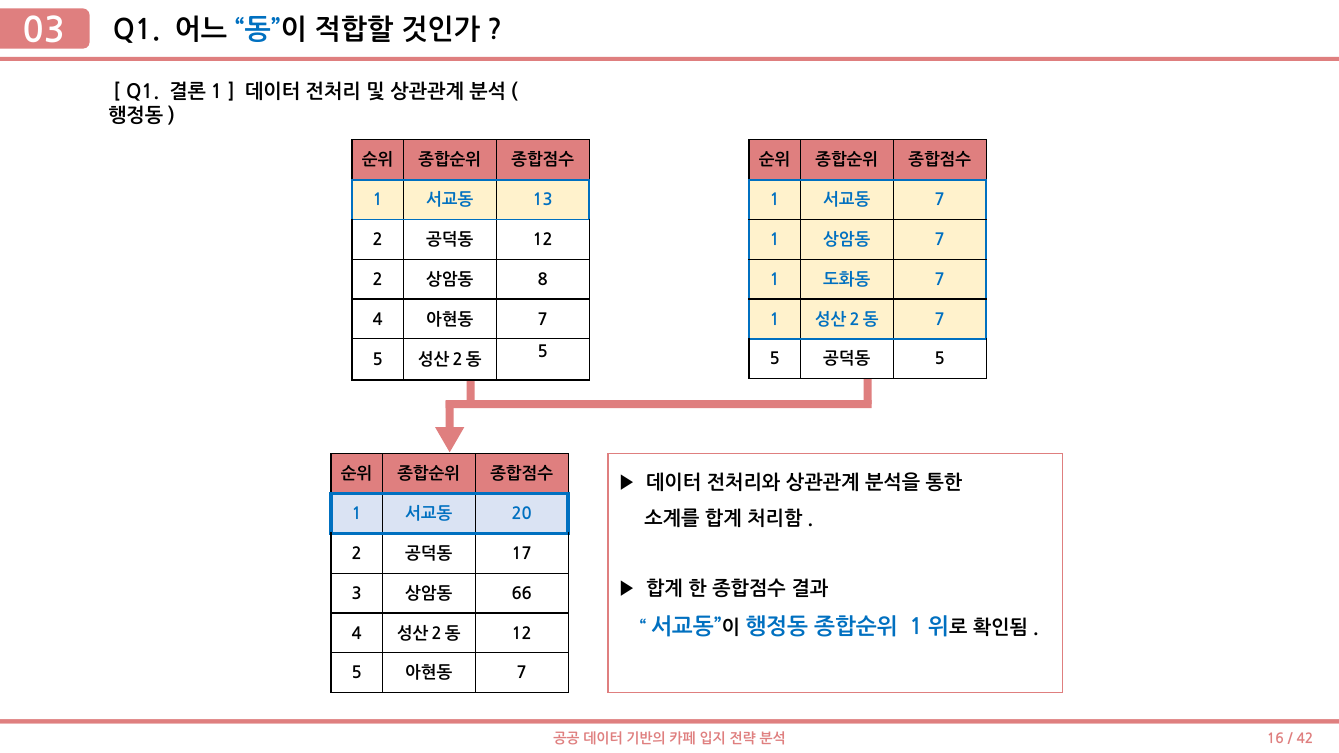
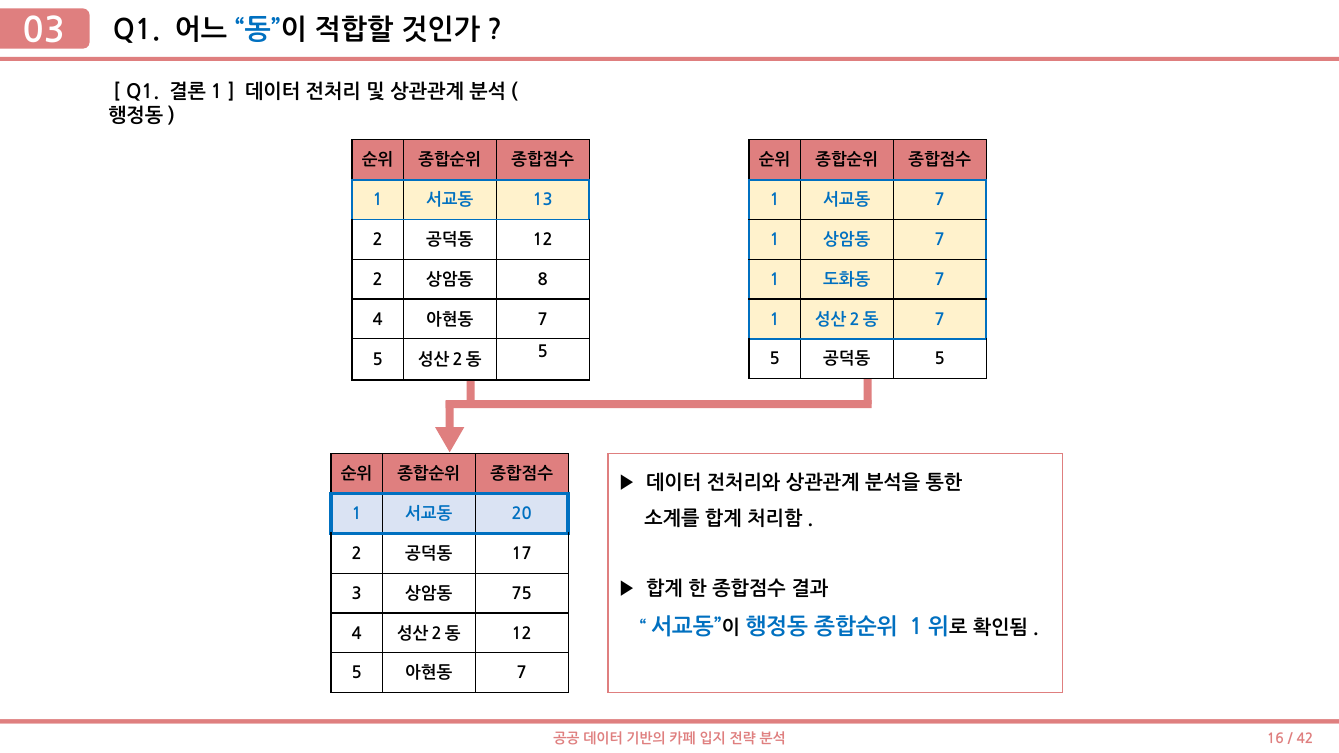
66: 66 -> 75 (522, 594)
